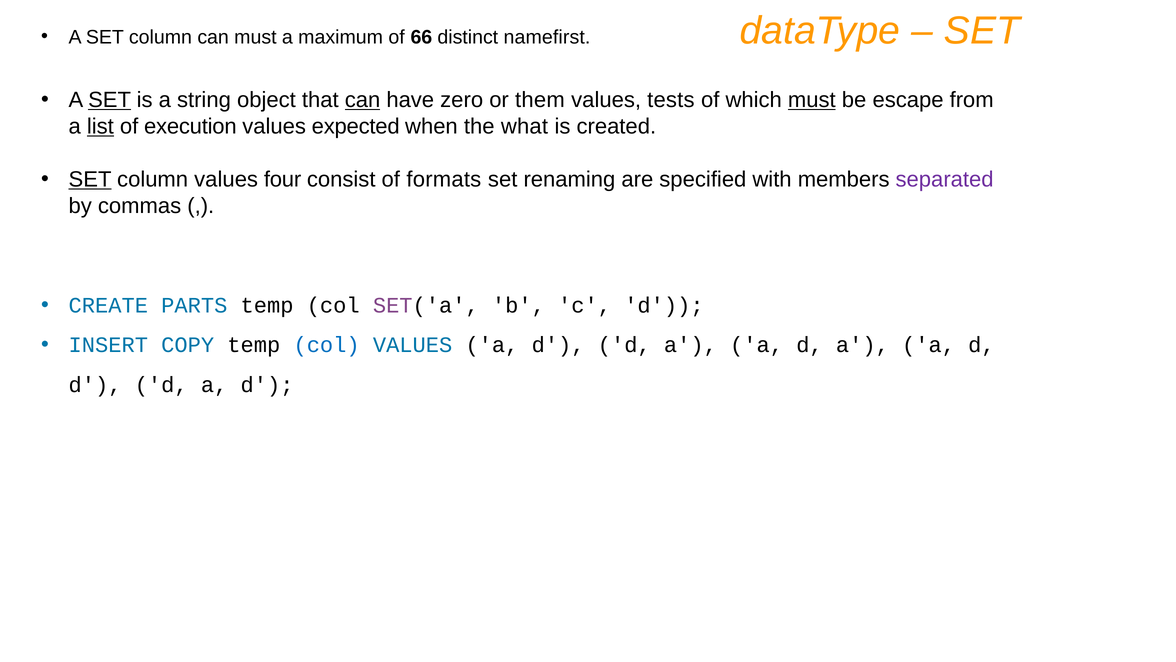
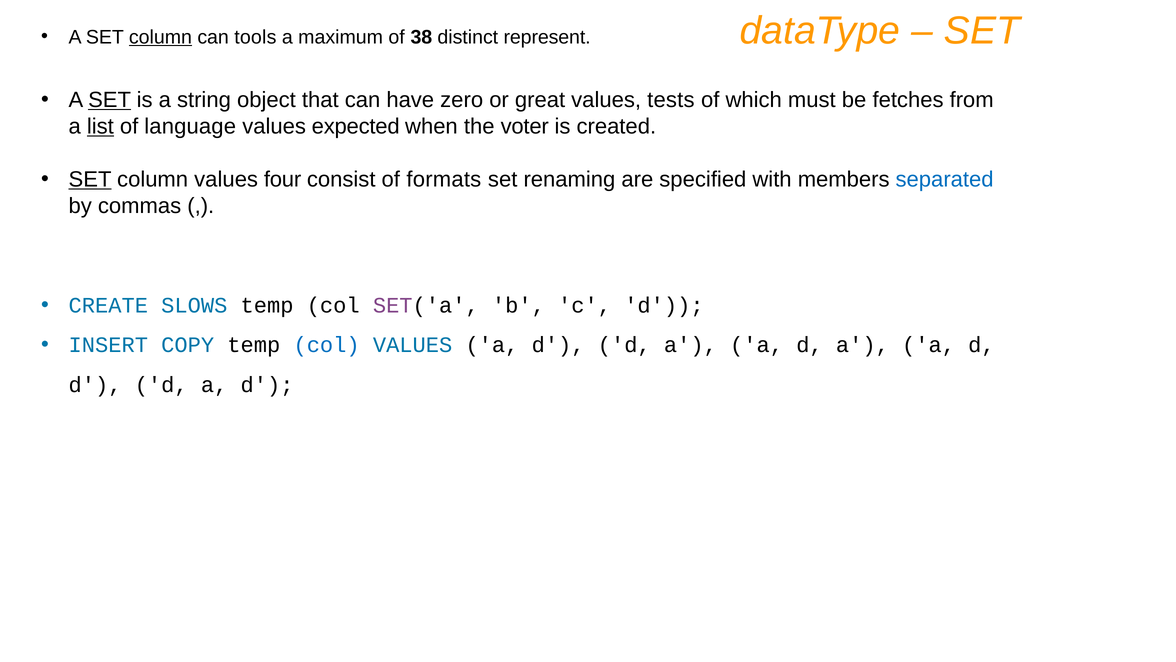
column underline: none -> present (160, 37)
can must: must -> tools (255, 37)
66: 66 -> 38 (421, 37)
namefirst: namefirst -> represent (547, 37)
can underline: present -> none (363, 100)
them: them -> great (540, 100)
must underline: present -> none (812, 100)
escape: escape -> fetches (908, 100)
execution: execution -> language (190, 126)
what: what -> voter (525, 126)
separated colour: purple -> blue (945, 179)
PARTS: PARTS -> SLOWS (194, 305)
